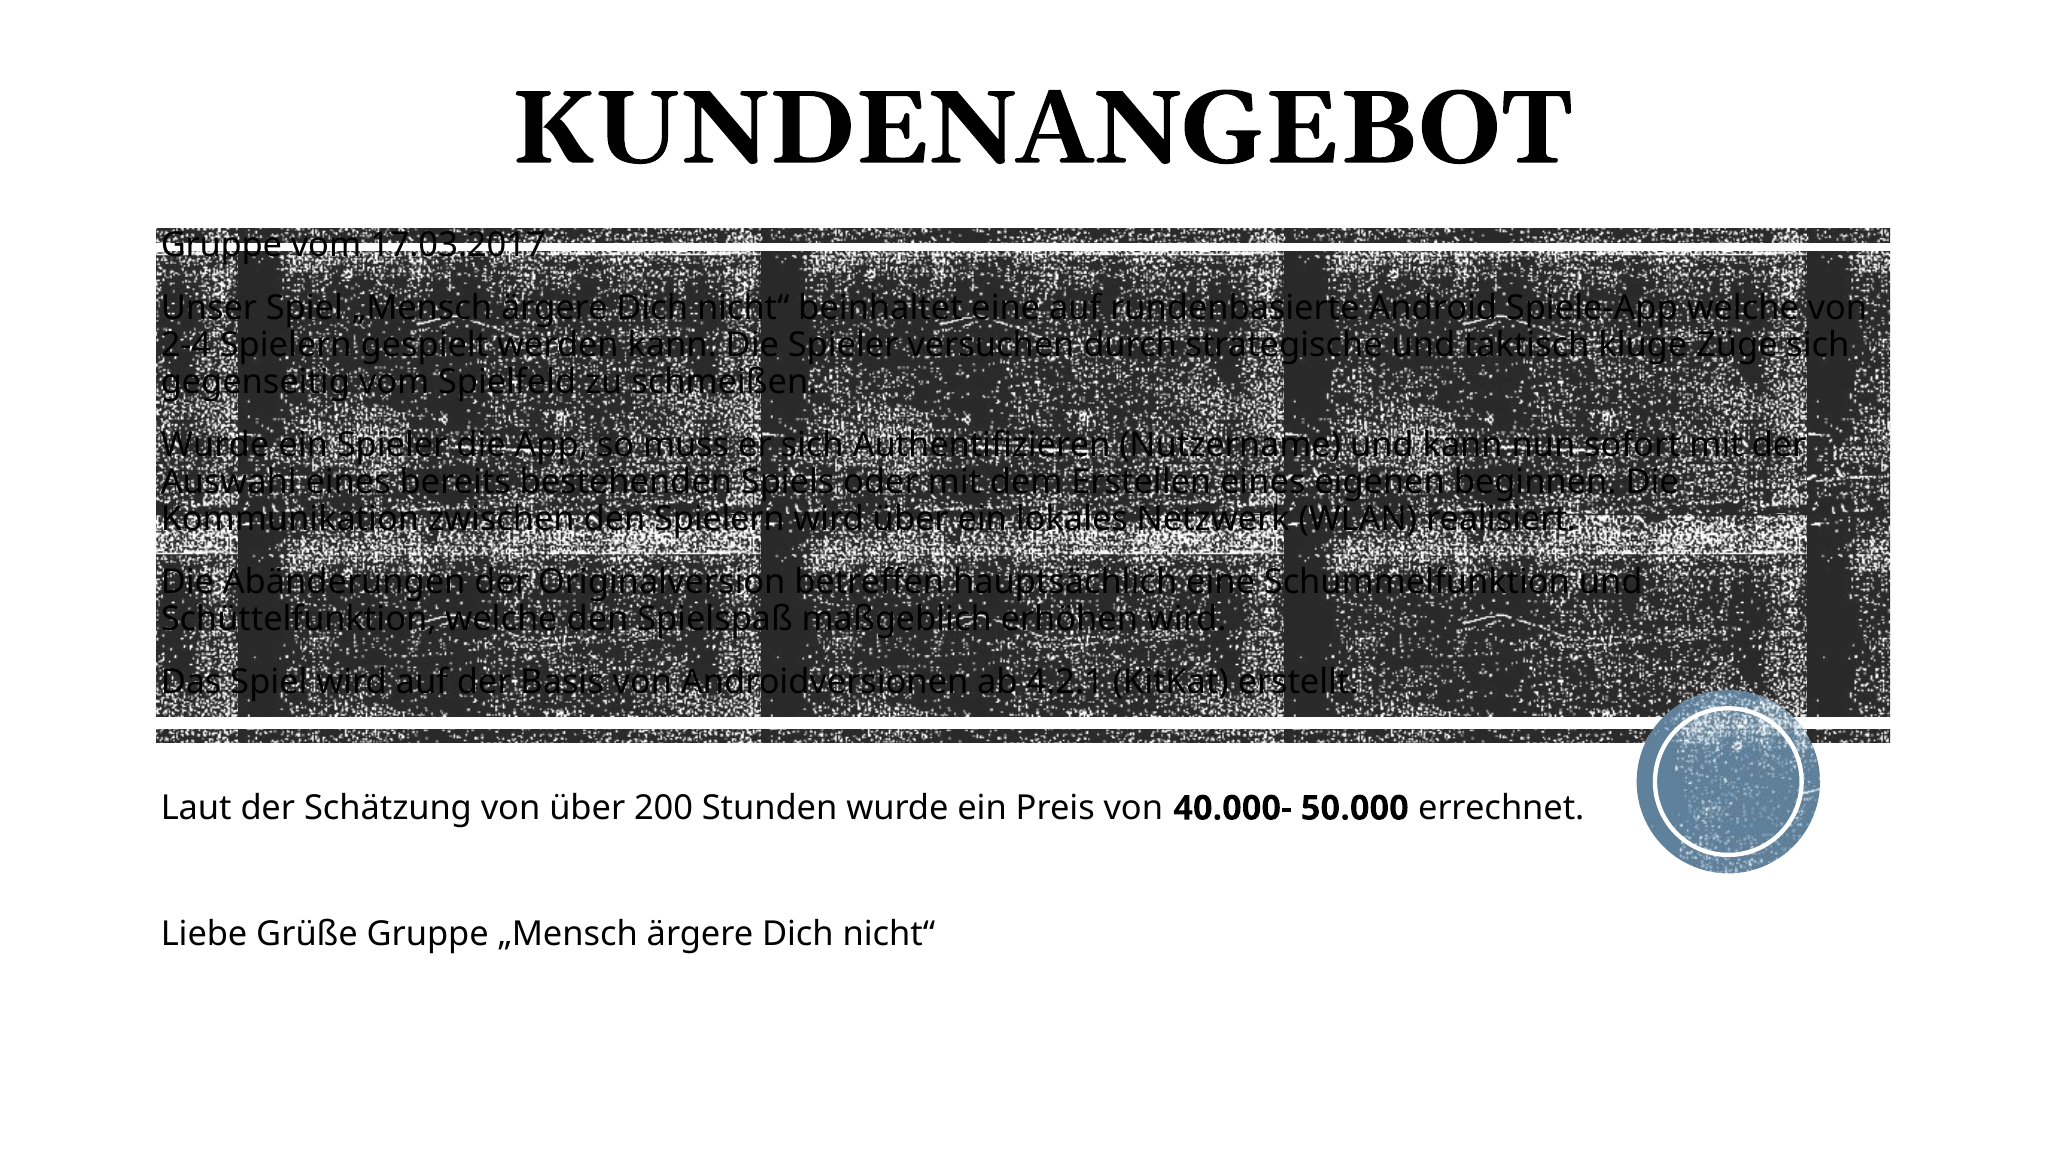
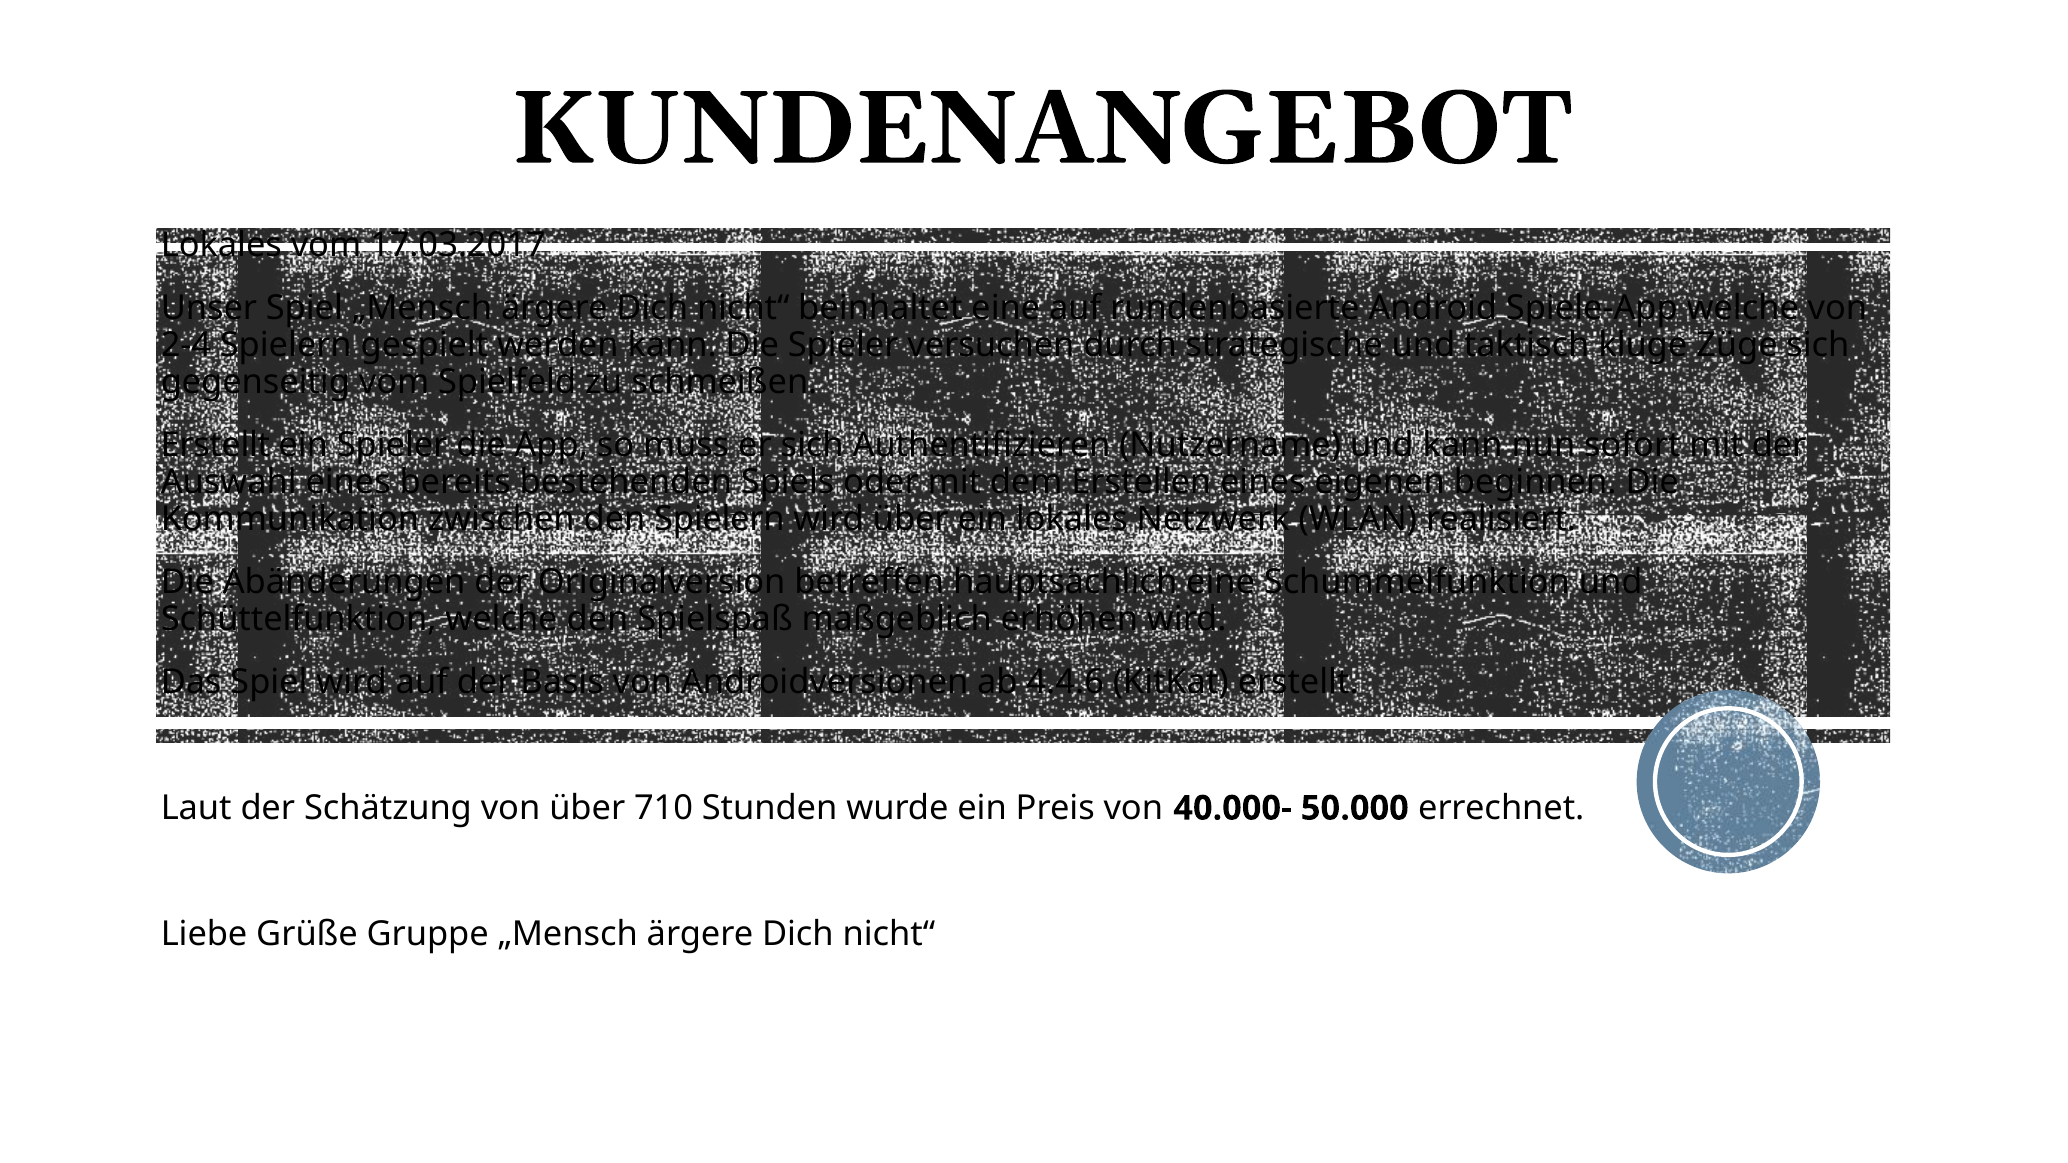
Gruppe: Gruppe -> Lokales (221, 245)
Wurde: Wurde -> Erstellt (215, 445)
4.2.1: 4.2.1 -> 4.4.6 (1065, 682)
200: 200 -> 710 (664, 808)
